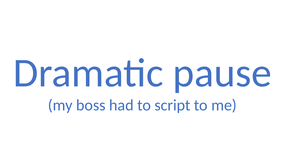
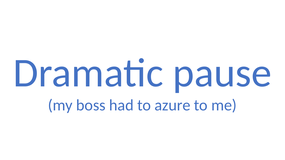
script: script -> azure (172, 106)
